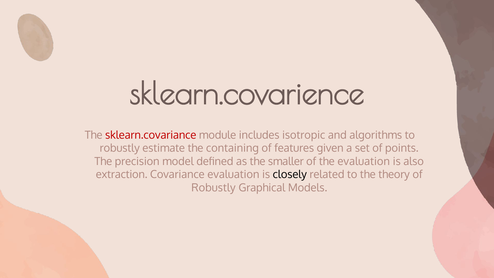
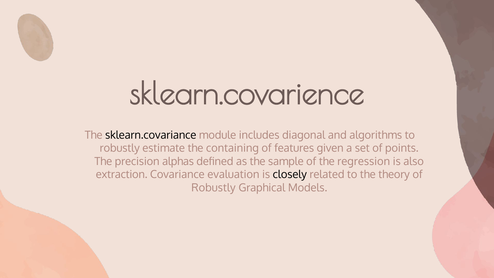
sklearn.covariance colour: red -> black (151, 135)
isotropic: isotropic -> diagonal (304, 135)
model: model -> alphas (178, 161)
smaller: smaller -> sample (286, 161)
the evaluation: evaluation -> regression (364, 161)
